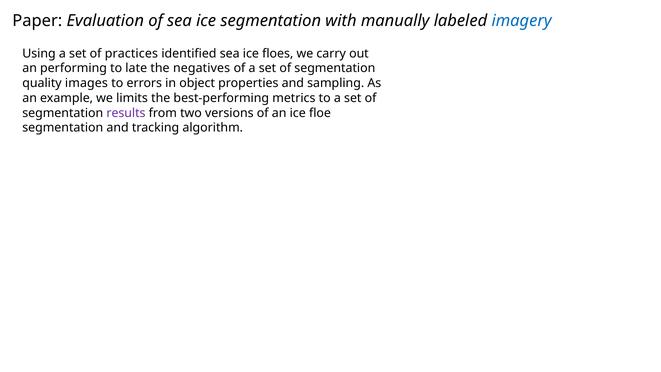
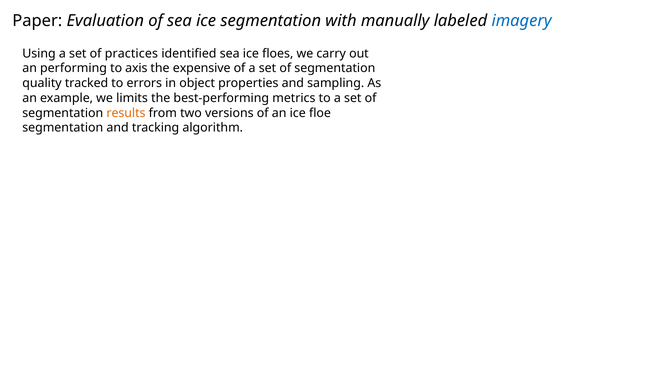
late: late -> axis (136, 68)
negatives: negatives -> expensive (202, 68)
images: images -> tracked (87, 83)
results colour: purple -> orange (126, 113)
